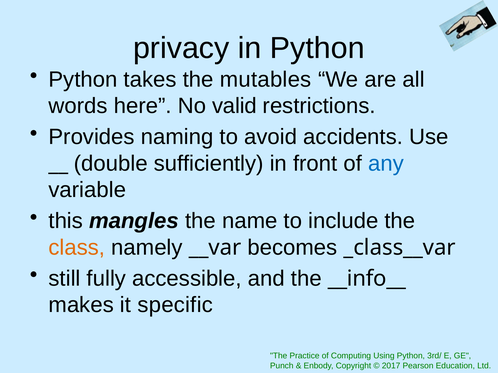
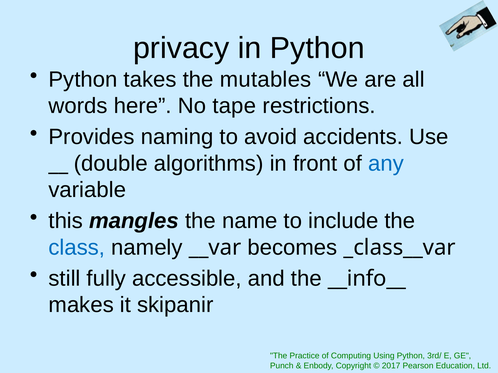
valid: valid -> tape (234, 106)
sufficiently: sufficiently -> algorithms (209, 164)
class colour: orange -> blue (77, 248)
specific: specific -> skipanir (175, 305)
